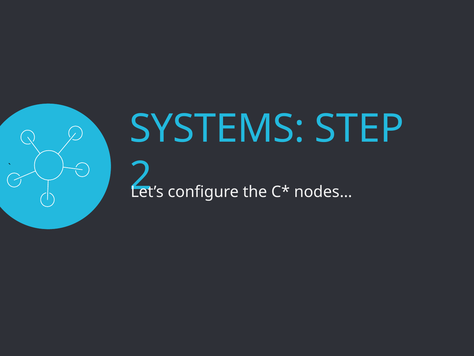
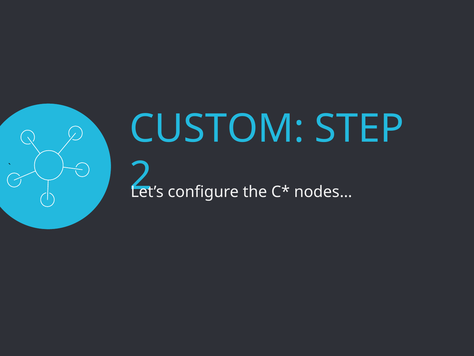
SYSTEMS: SYSTEMS -> CUSTOM (217, 129)
